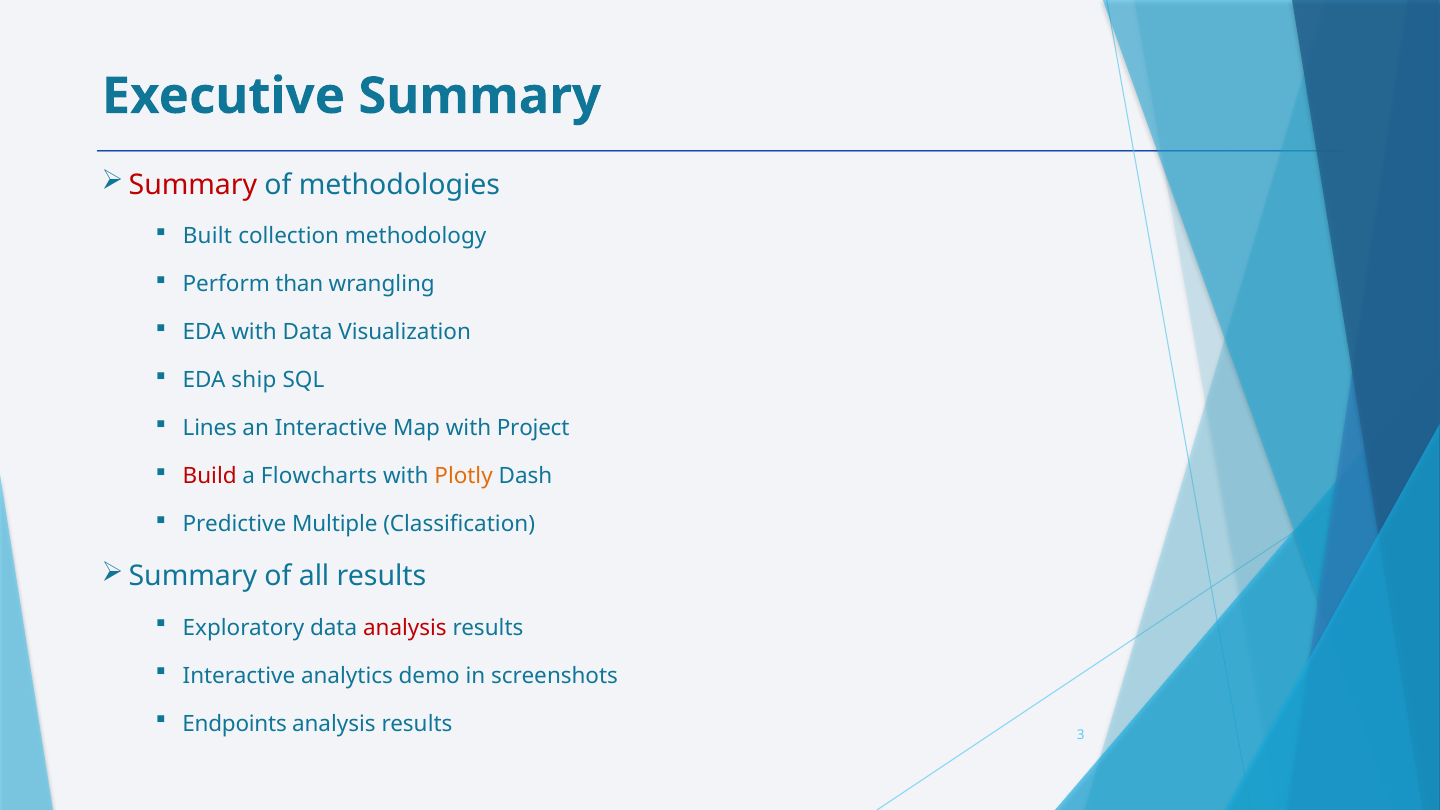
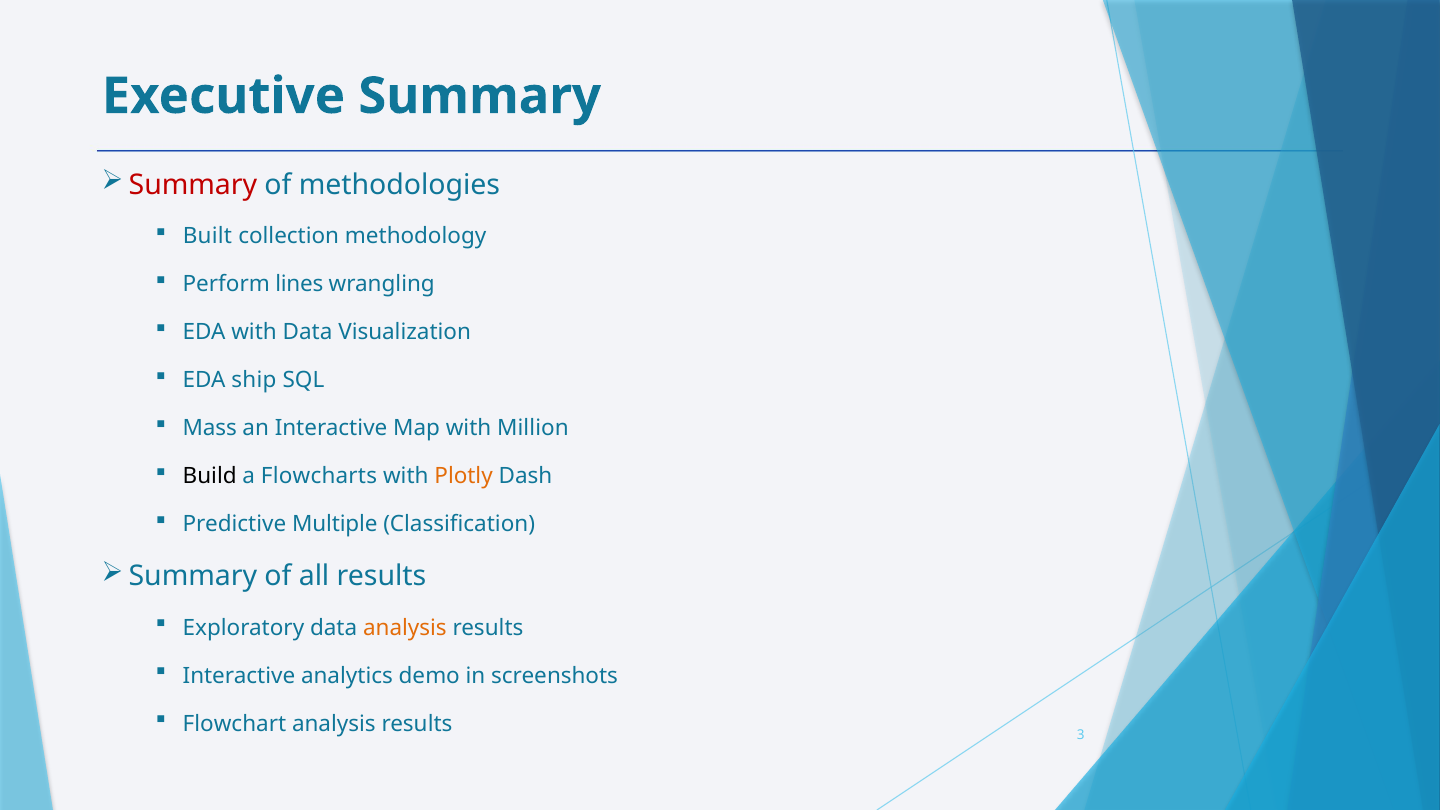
than: than -> lines (299, 284)
Lines: Lines -> Mass (210, 428)
Project: Project -> Million (533, 428)
Build colour: red -> black (210, 476)
analysis colour: red -> orange (405, 628)
Endpoints: Endpoints -> Flowchart (234, 724)
